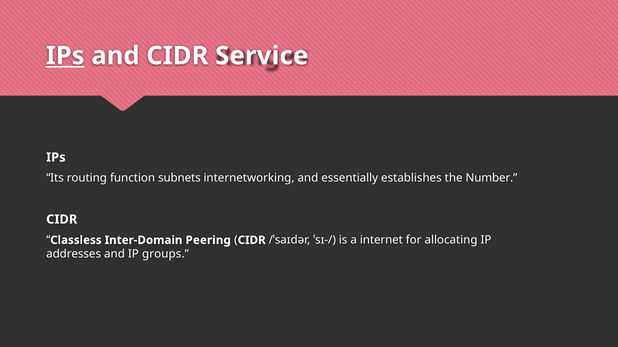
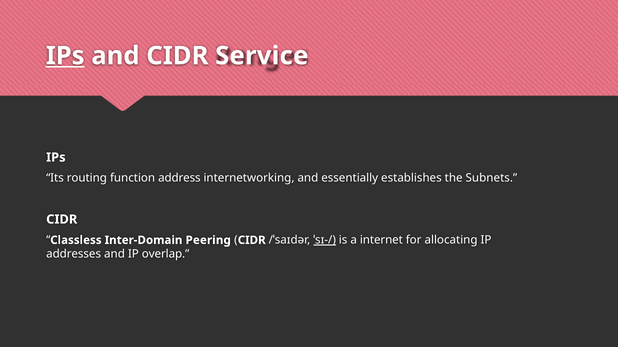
subnets: subnets -> address (179, 178)
Number: Number -> Subnets (491, 178)
ˈsɪ-/ underline: none -> present (325, 241)
groups: groups -> overlap (166, 254)
